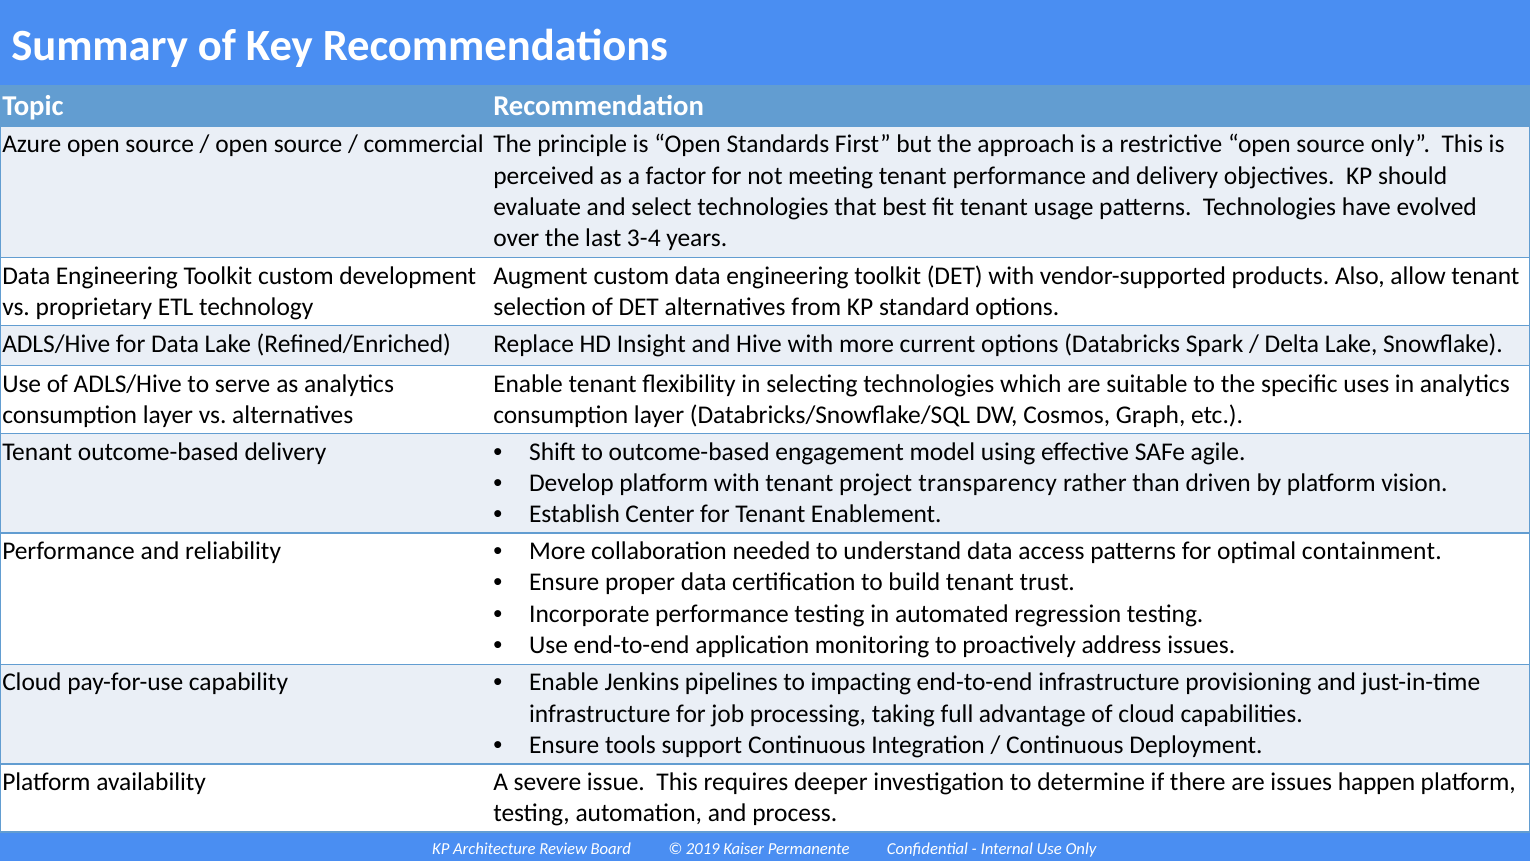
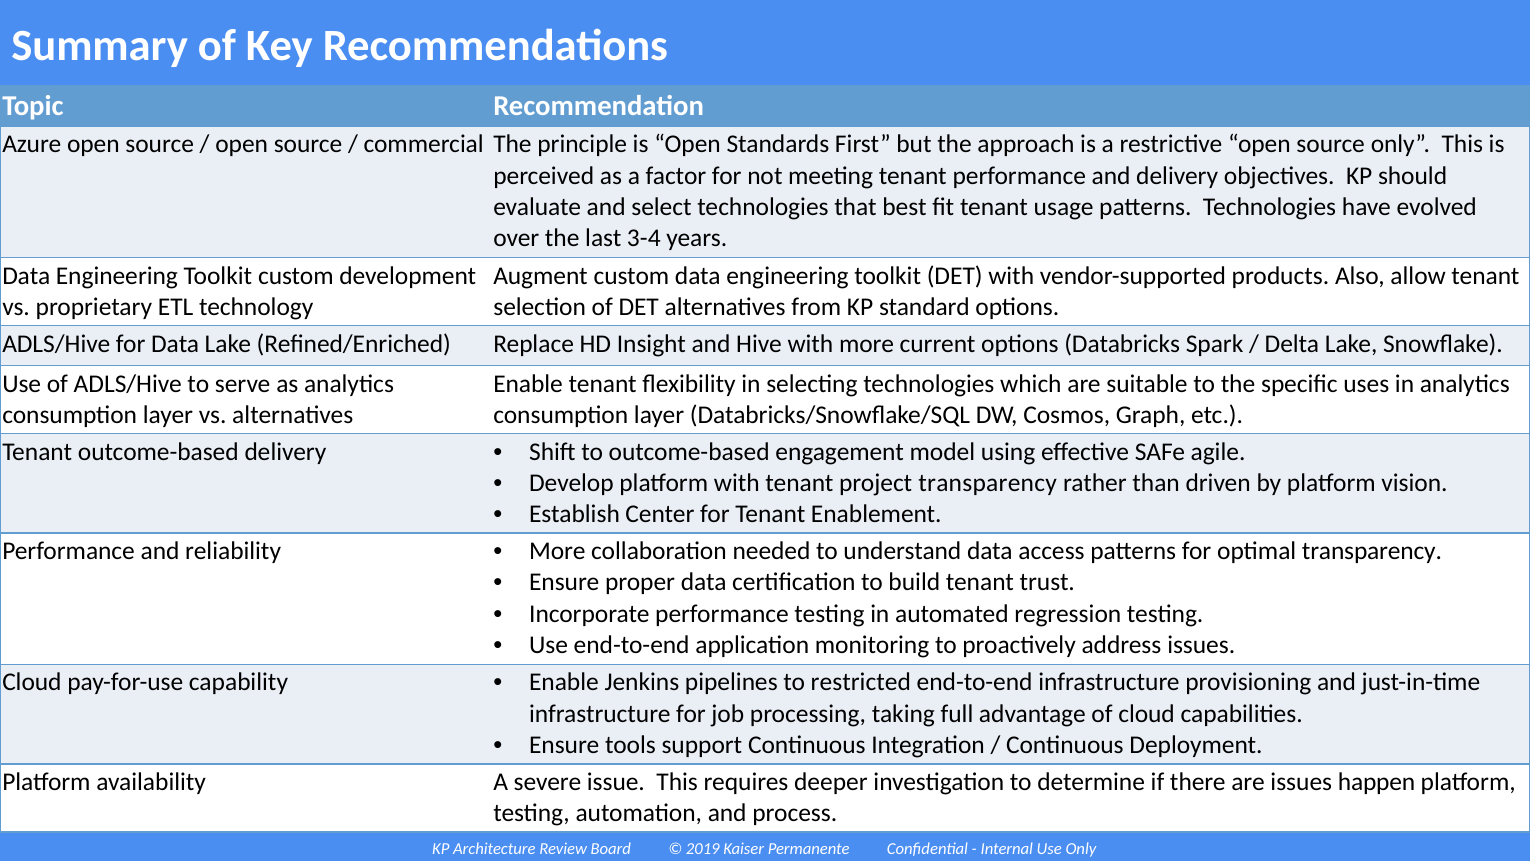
optimal containment: containment -> transparency (1372, 551)
impacting: impacting -> restricted (861, 682)
